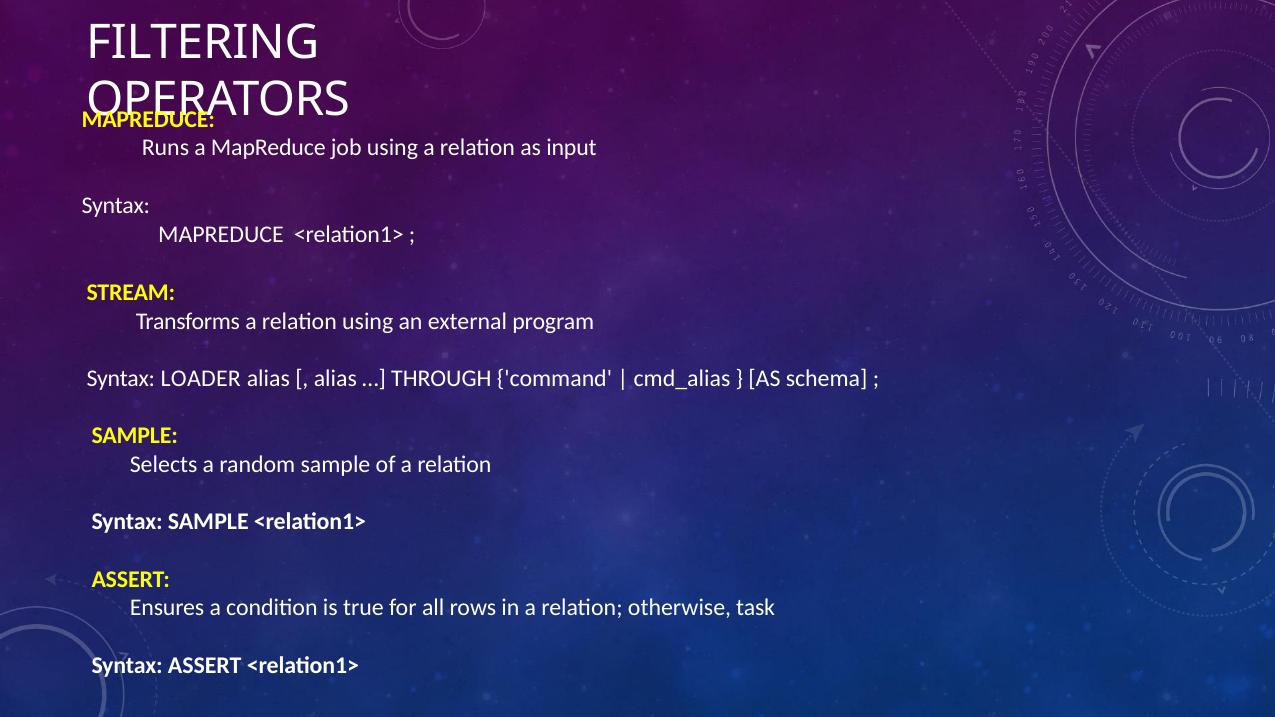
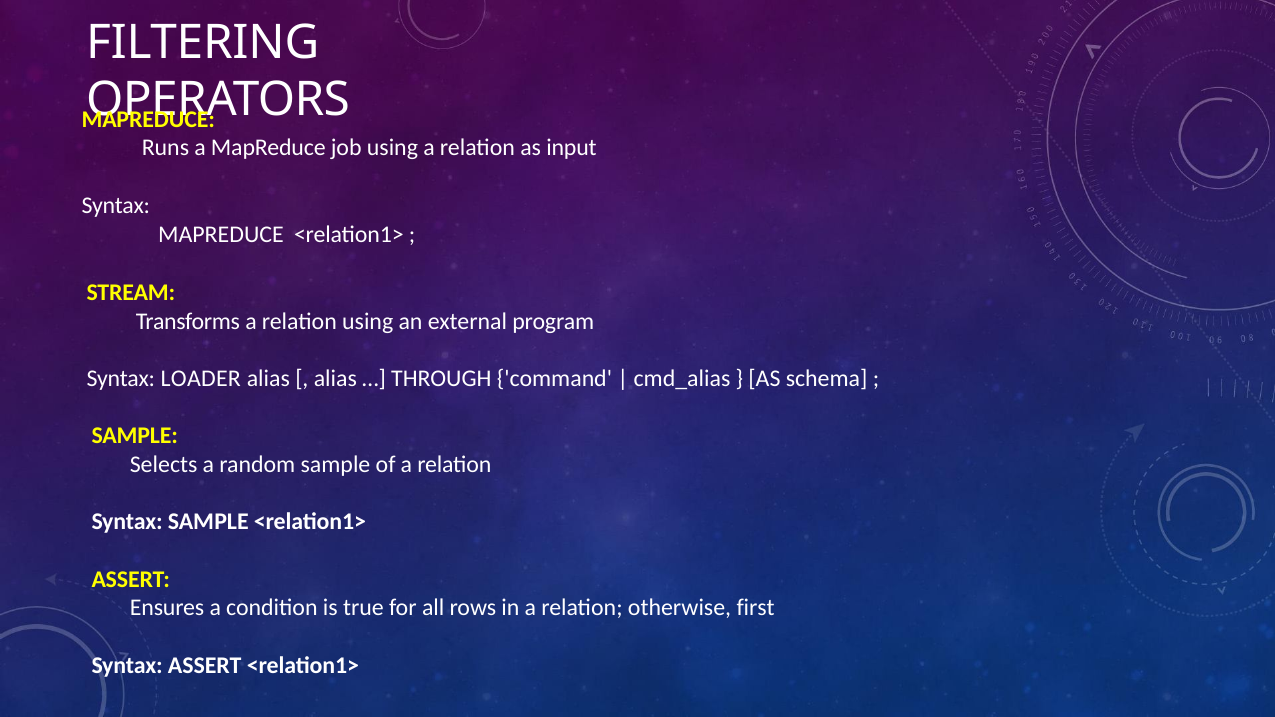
task: task -> first (756, 608)
